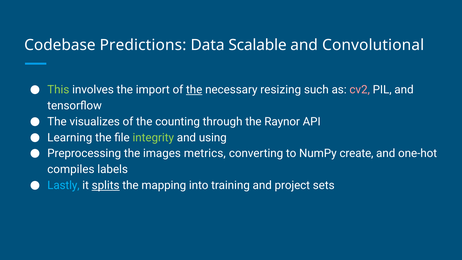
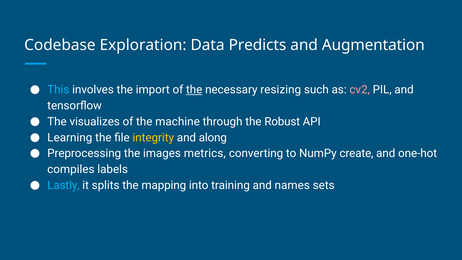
Predictions: Predictions -> Exploration (143, 45)
Scalable: Scalable -> Predicts (257, 45)
Convolutional: Convolutional -> Augmentation (373, 45)
This colour: light green -> light blue (58, 90)
counting: counting -> machine (178, 122)
Raynor: Raynor -> Robust (282, 122)
integrity colour: light green -> yellow (153, 137)
using: using -> along (213, 137)
splits underline: present -> none (106, 185)
project: project -> names (292, 185)
